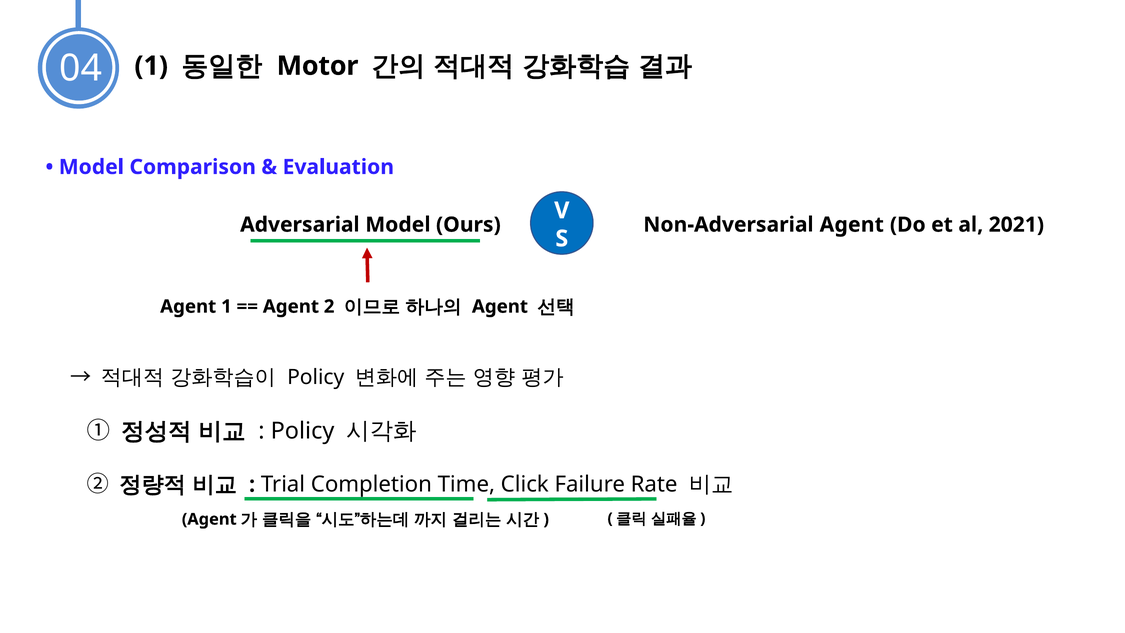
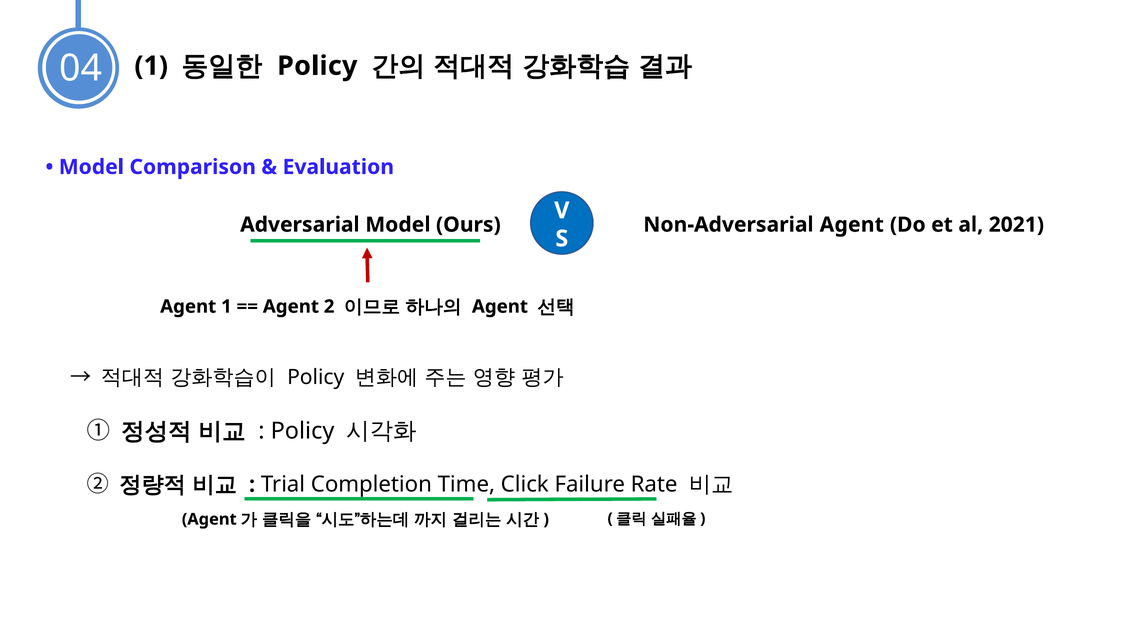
Motor: Motor -> Policy (317, 66)
